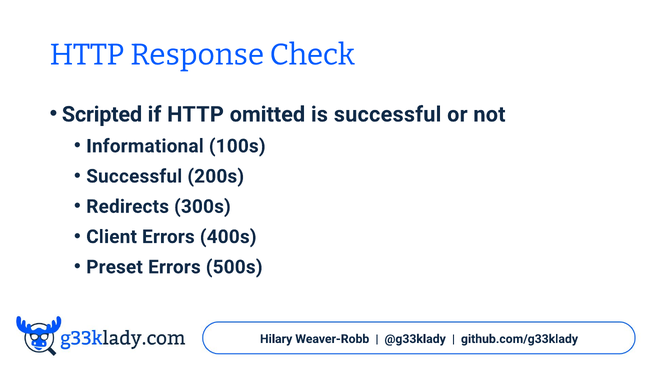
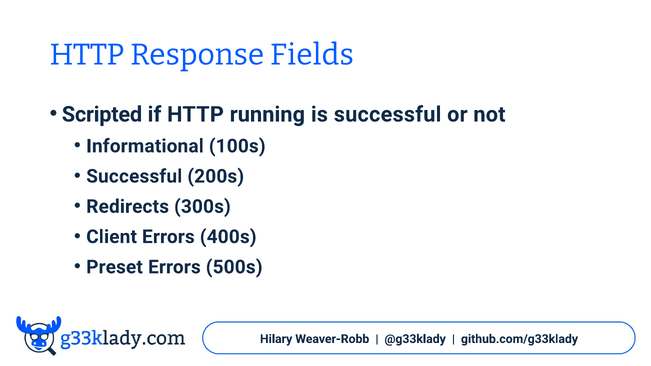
Check: Check -> Fields (312, 55)
omitted: omitted -> running (267, 114)
